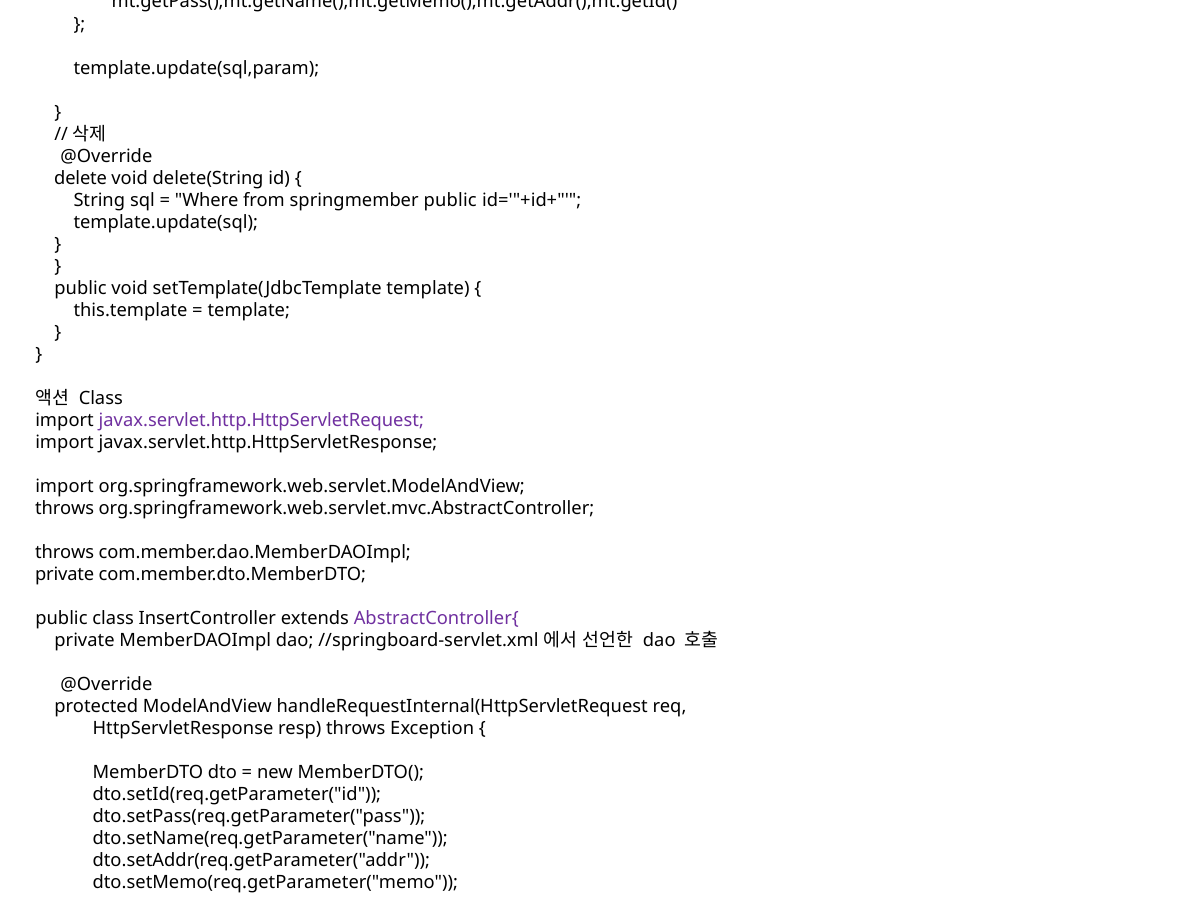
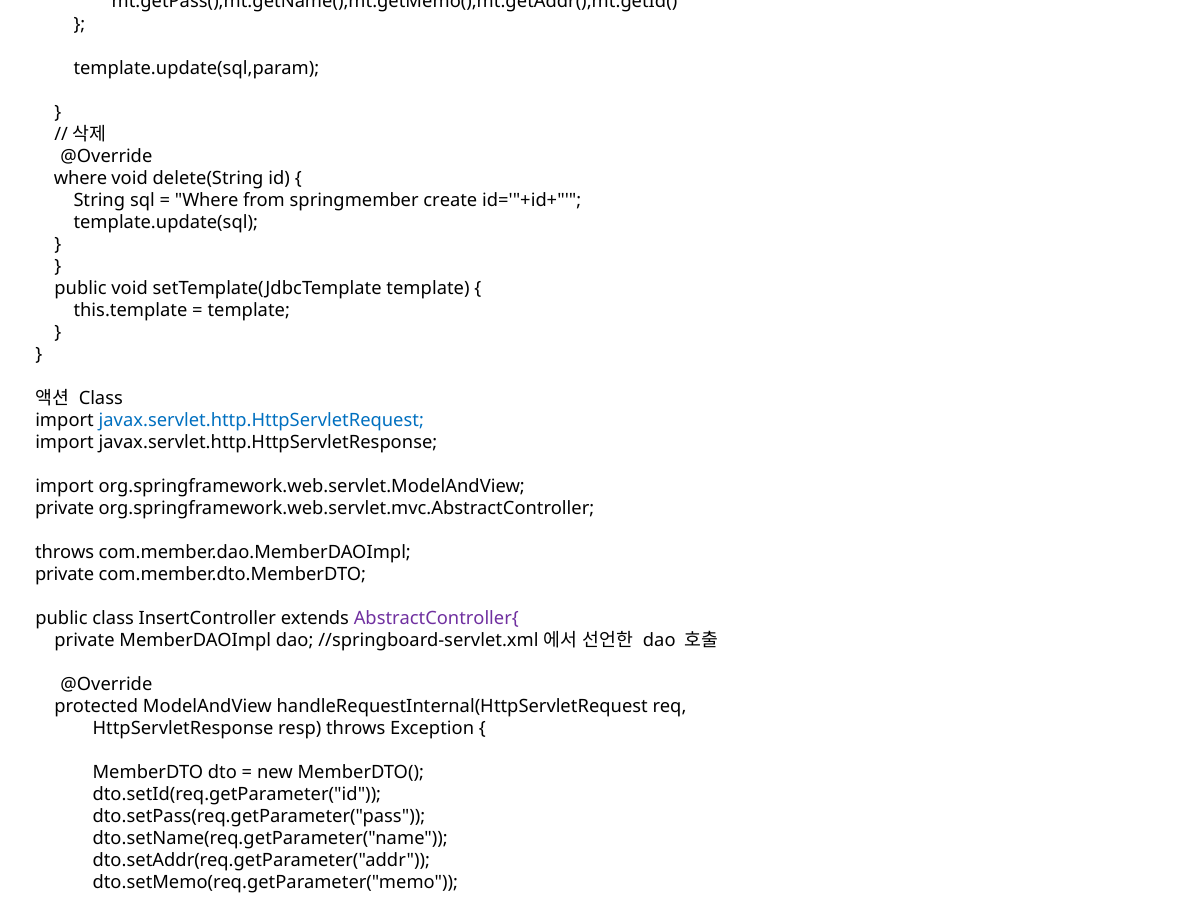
delete: delete -> where (81, 178)
springmember public: public -> create (450, 200)
javax.servlet.http.HttpServletRequest colour: purple -> blue (261, 420)
throws: throws -> private (65, 508)
